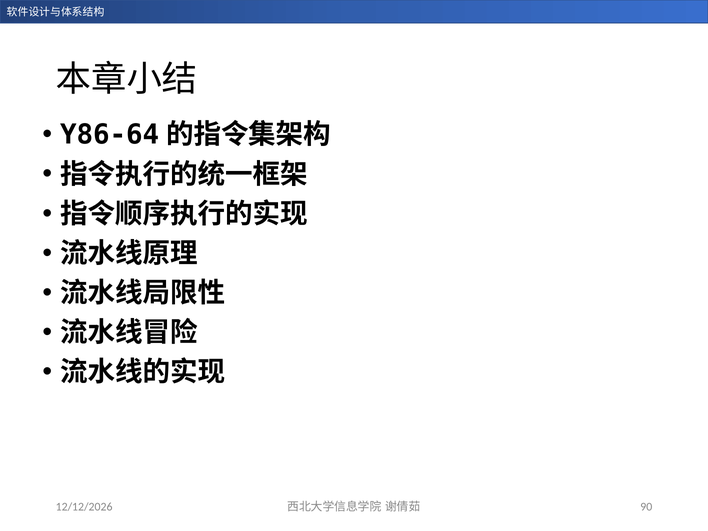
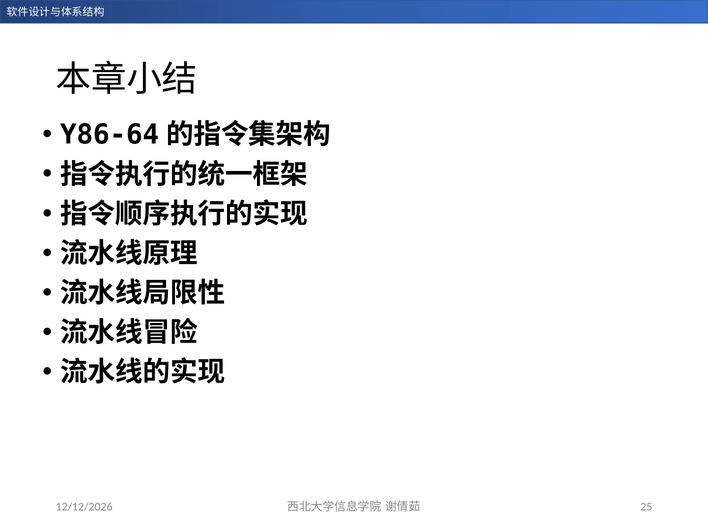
90: 90 -> 25 (646, 507)
